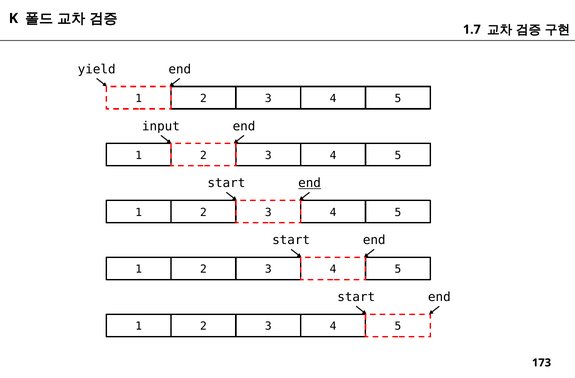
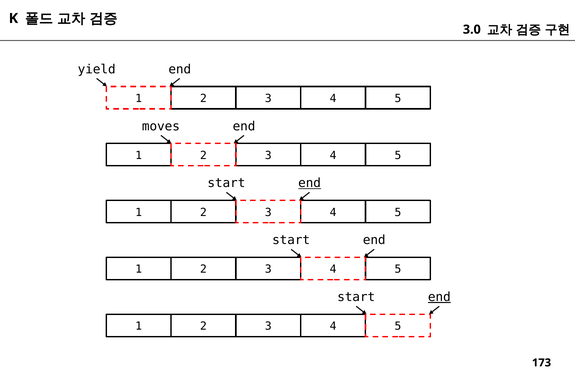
1.7: 1.7 -> 3.0 (472, 29)
input: input -> moves (161, 126)
end underline: none -> present (439, 297)
